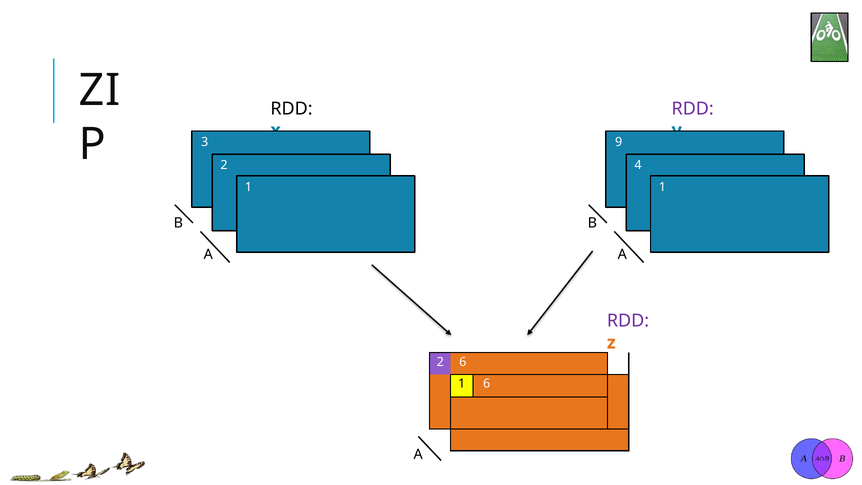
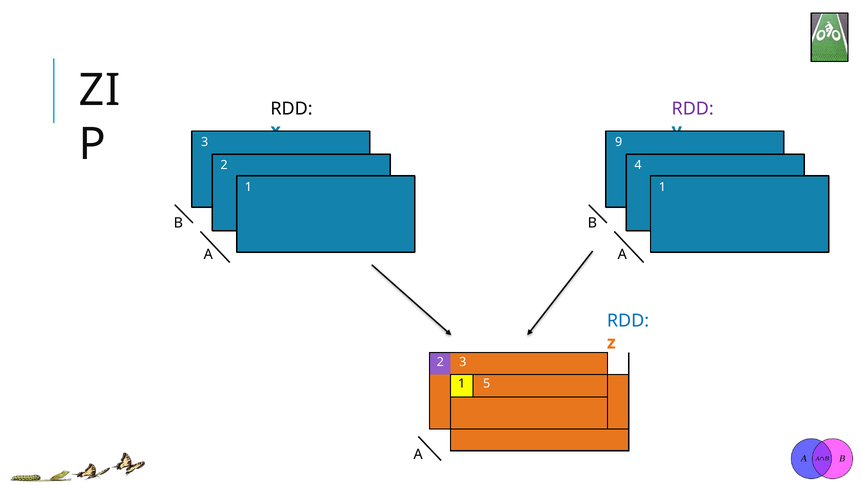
RDD colour: purple -> blue (628, 321)
2 6: 6 -> 3 (463, 362)
1 6: 6 -> 5 (487, 384)
